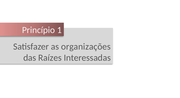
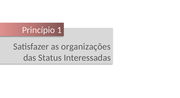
Raízes: Raízes -> Status (50, 57)
